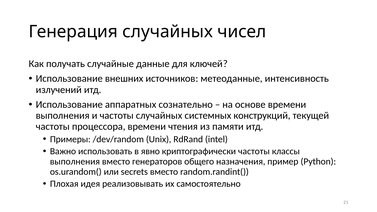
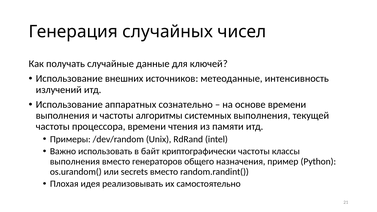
частоты случайных: случайных -> алгоритмы (159, 116)
системных конструкций: конструкций -> выполнения (262, 116)
явно: явно -> байт (150, 151)
